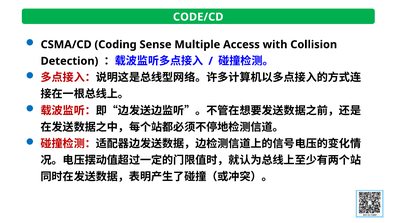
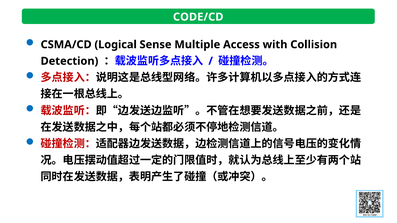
Coding: Coding -> Logical (116, 45)
